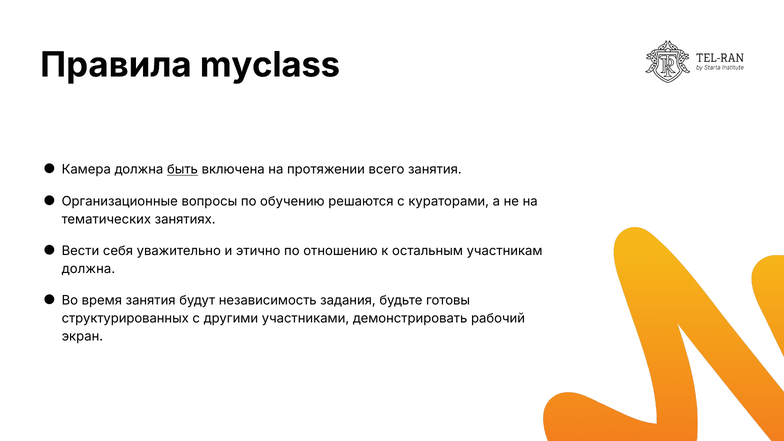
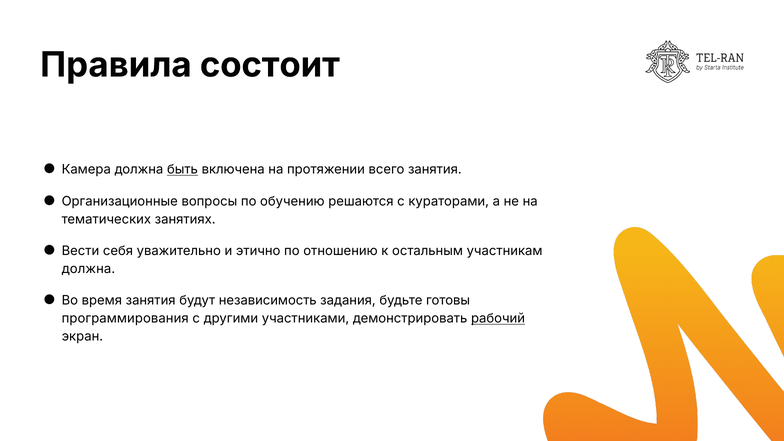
myclass: myclass -> состоит (270, 65)
структурированных: структурированных -> программирования (125, 319)
рабочий underline: none -> present (498, 319)
